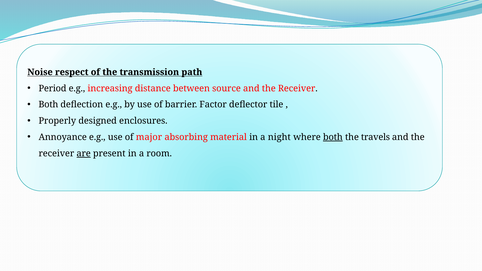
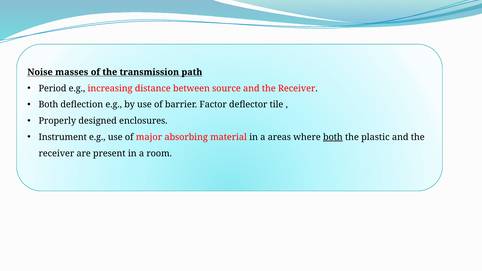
respect: respect -> masses (72, 72)
Annoyance: Annoyance -> Instrument (63, 137)
night: night -> areas (279, 137)
travels: travels -> plastic (375, 137)
are underline: present -> none (84, 153)
